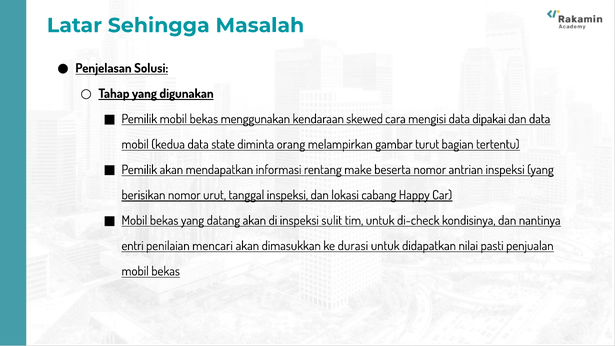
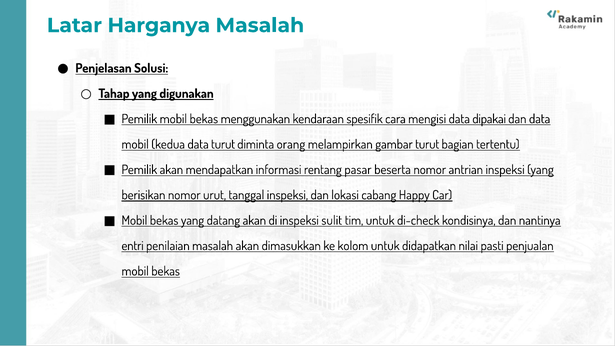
Sehingga: Sehingga -> Harganya (159, 25)
skewed: skewed -> spesifik (365, 119)
data state: state -> turut (223, 144)
make: make -> pasar (358, 170)
penilaian mencari: mencari -> masalah (213, 246)
durasi: durasi -> kolom (353, 246)
